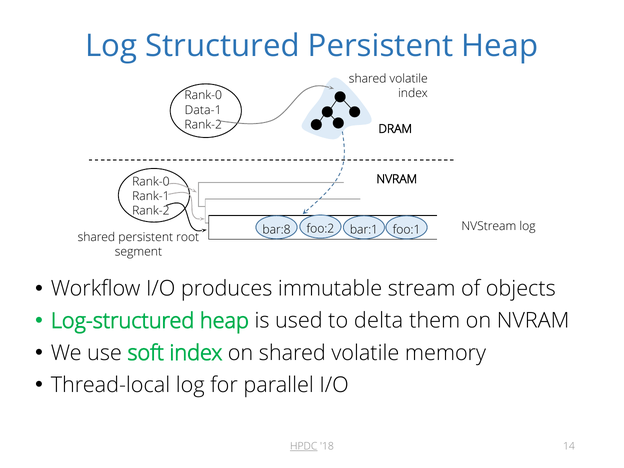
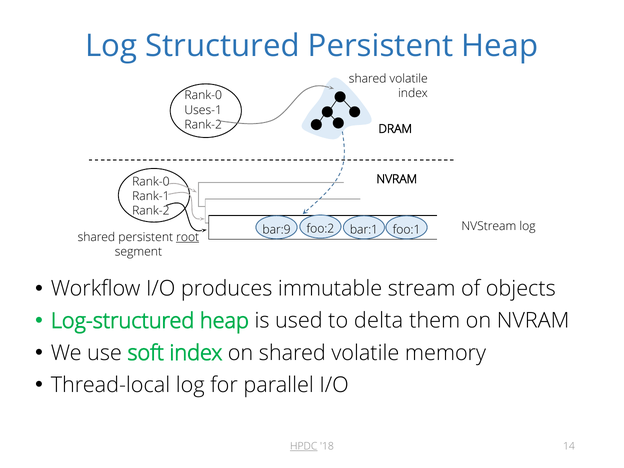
Data-1: Data-1 -> Uses-1 (203, 110)
bar:8: bar:8 -> bar:9 (276, 230)
root underline: none -> present (188, 237)
